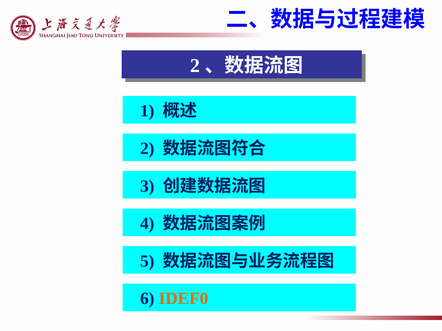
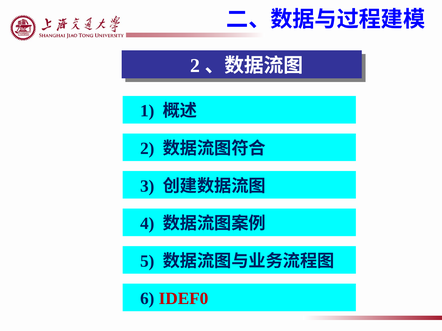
IDEF0 colour: orange -> red (183, 299)
